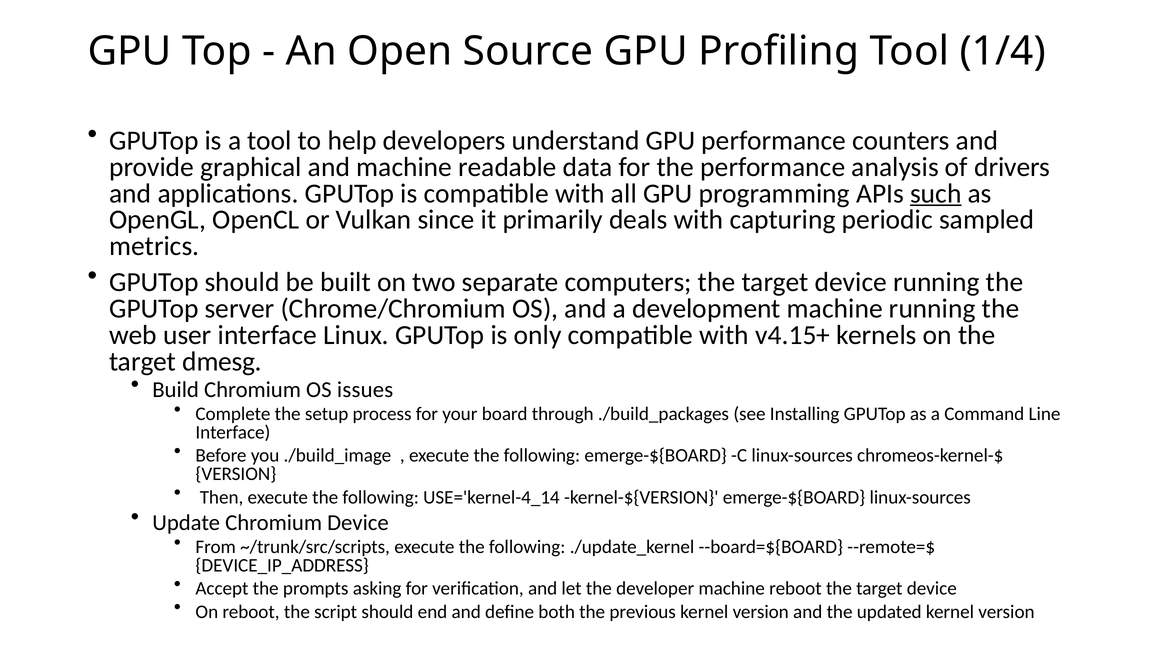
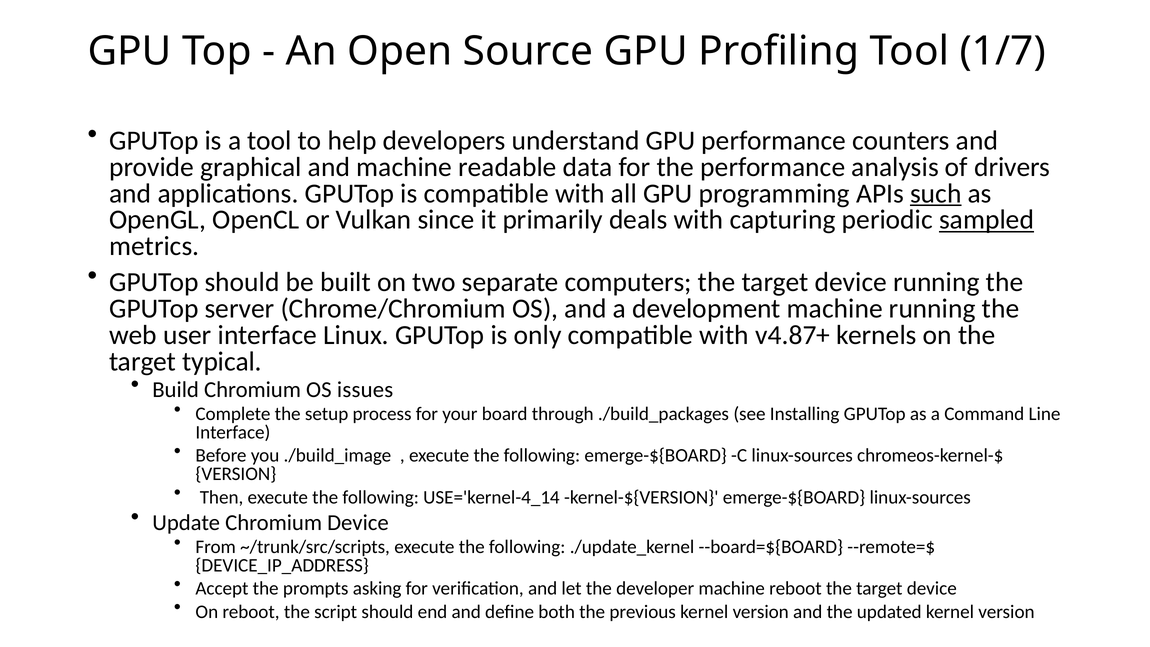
1/4: 1/4 -> 1/7 (1003, 51)
sampled underline: none -> present (987, 220)
v4.15+: v4.15+ -> v4.87+ (793, 335)
dmesg: dmesg -> typical (222, 361)
